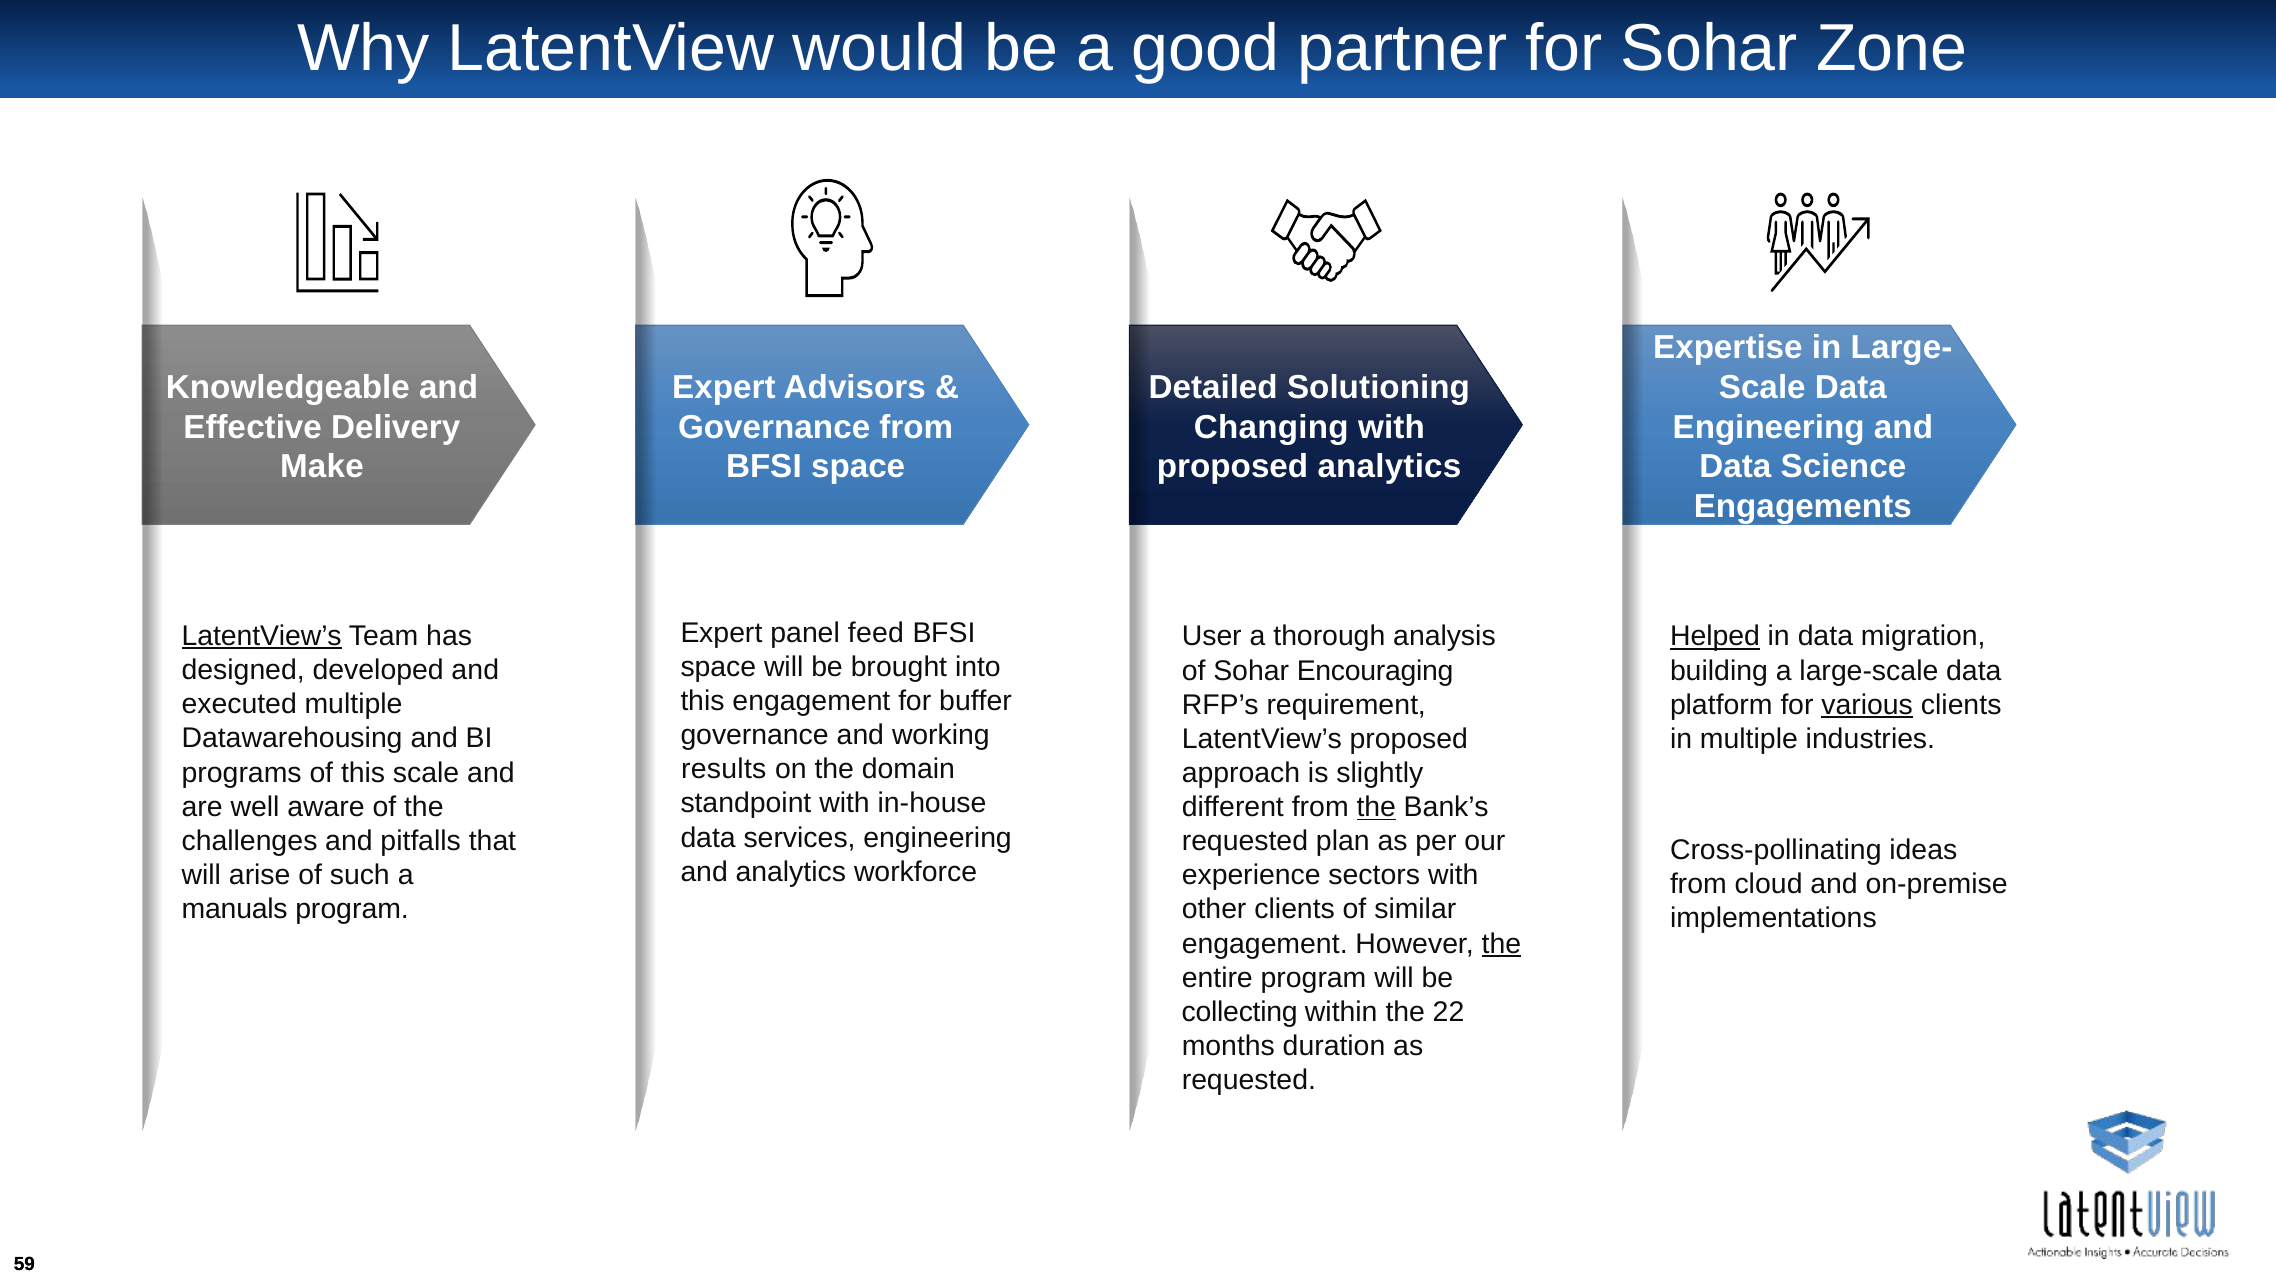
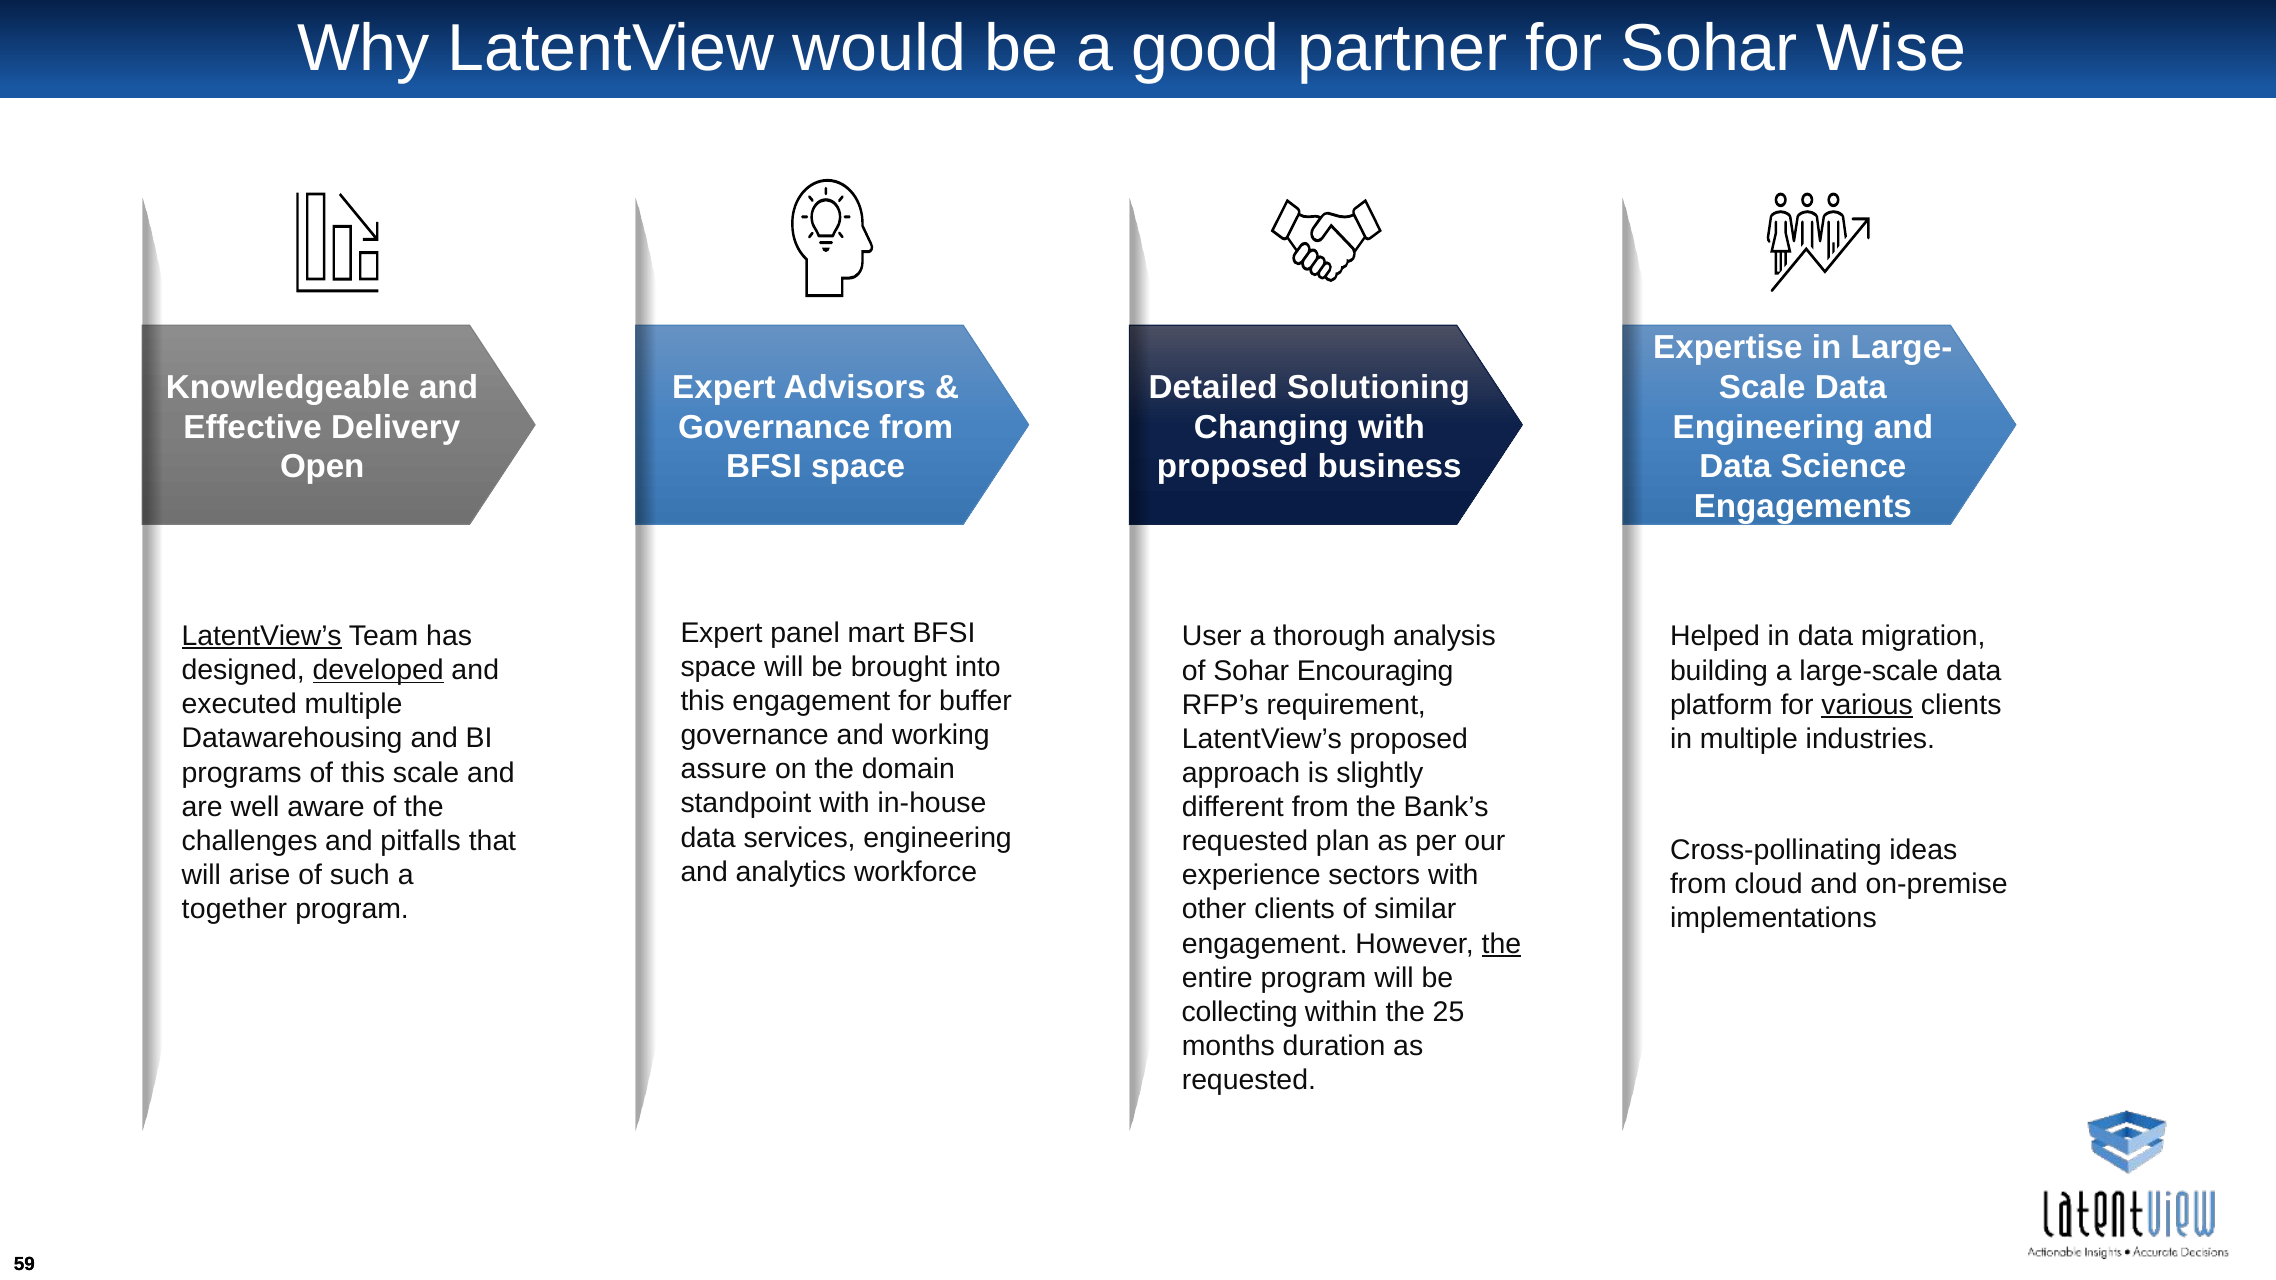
Zone: Zone -> Wise (1891, 49)
Make: Make -> Open (322, 467)
analytics: analytics -> business (1390, 467)
feed: feed -> mart (876, 633)
Helped underline: present -> none (1715, 637)
developed underline: none -> present (378, 670)
results: results -> assure (724, 770)
the underline: present -> none (1376, 807)
manuals: manuals -> together (234, 909)
22: 22 -> 25 (1449, 1012)
